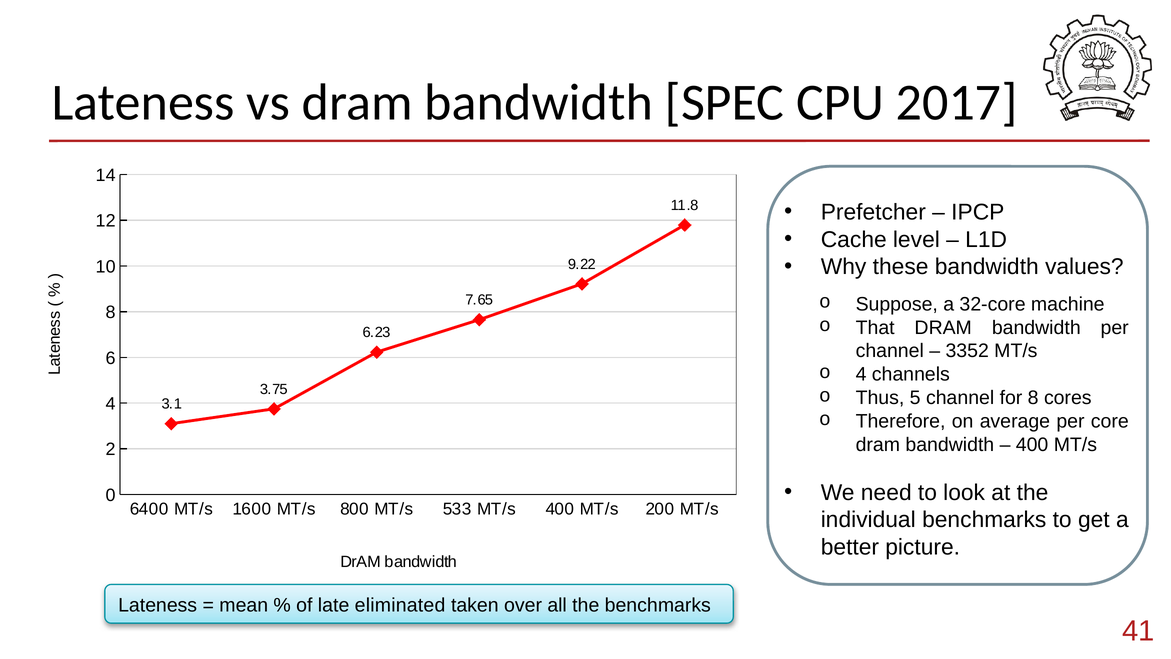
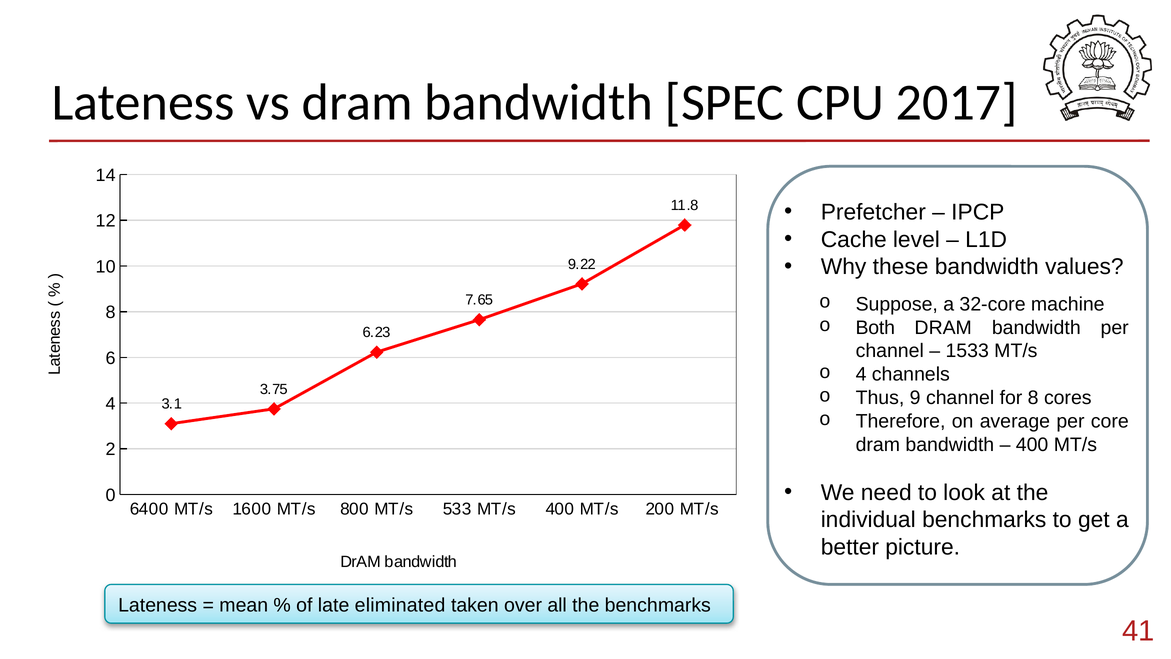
That: That -> Both (875, 327)
3352: 3352 -> 1533 (967, 351)
5: 5 -> 9 (915, 398)
